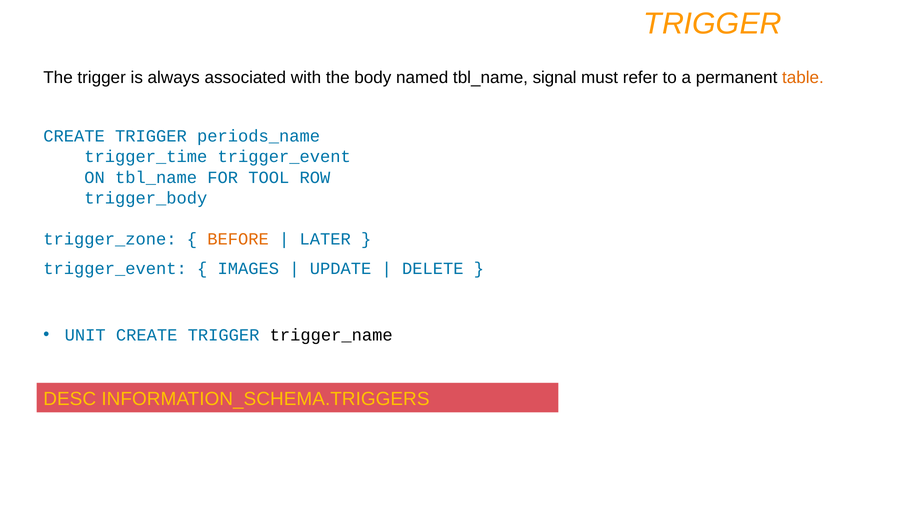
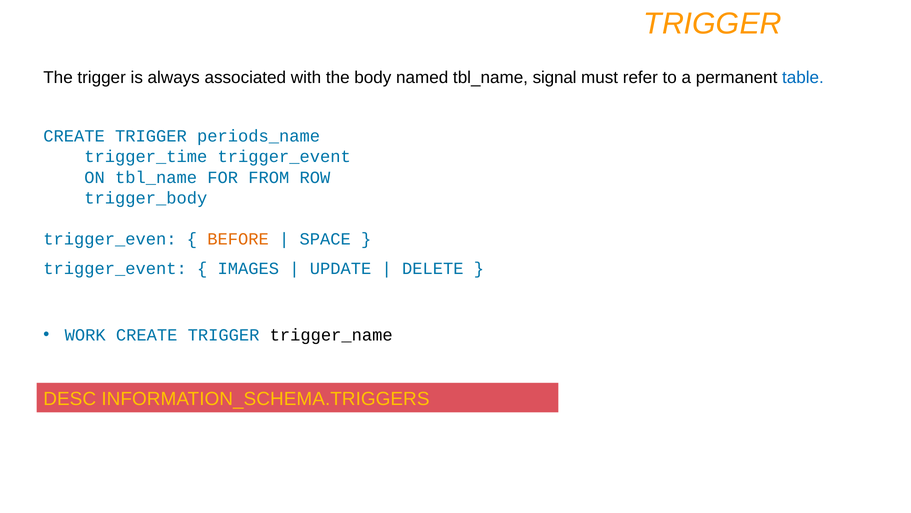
table colour: orange -> blue (803, 77)
TOOL: TOOL -> FROM (269, 177)
trigger_zone: trigger_zone -> trigger_even (110, 239)
LATER: LATER -> SPACE (325, 239)
UNIT: UNIT -> WORK (85, 335)
